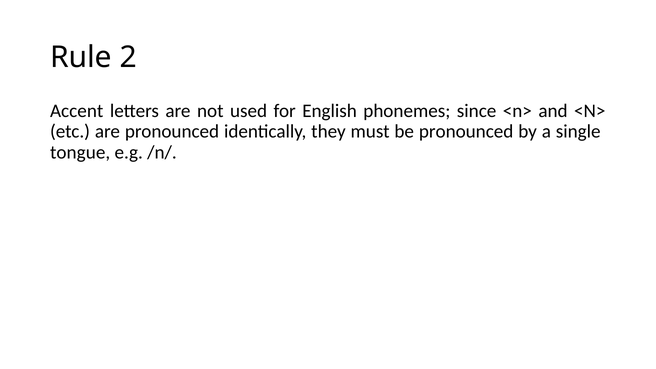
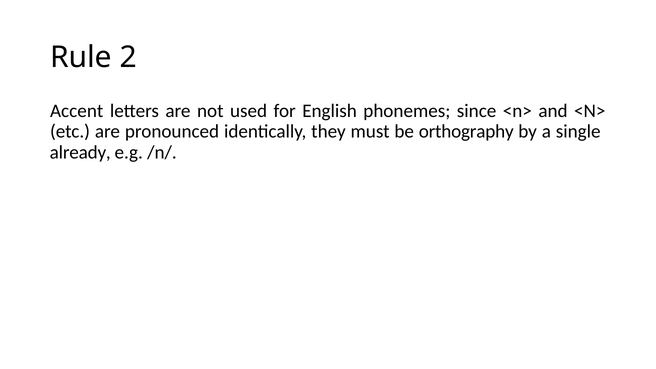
be pronounced: pronounced -> orthography (466, 132)
tongue: tongue -> already (80, 152)
